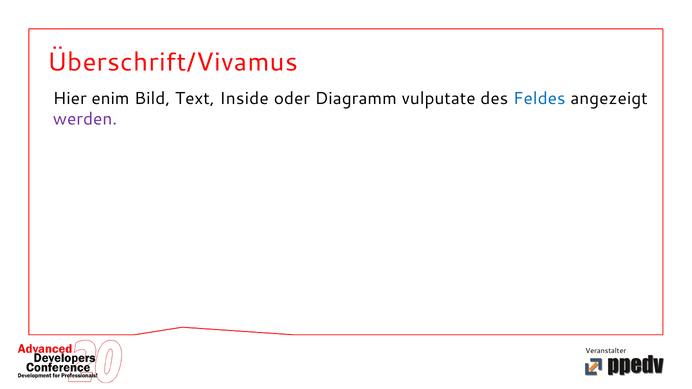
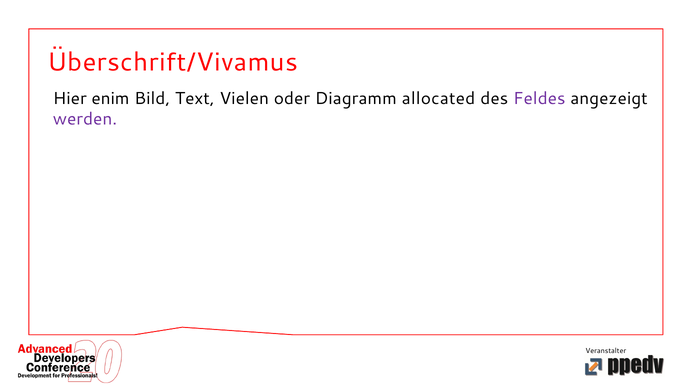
Inside: Inside -> Vielen (244, 99)
vulputate: vulputate -> allocated (438, 99)
Feldes colour: blue -> purple (539, 99)
